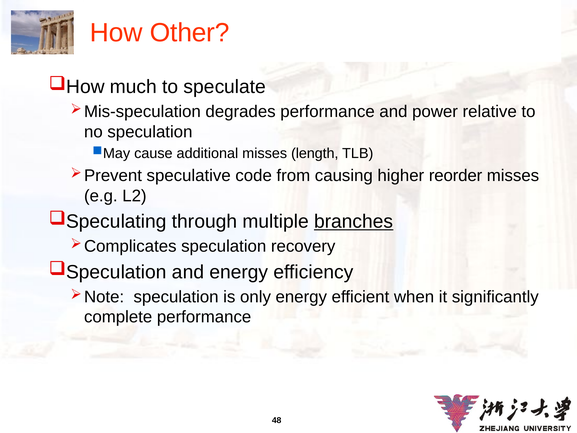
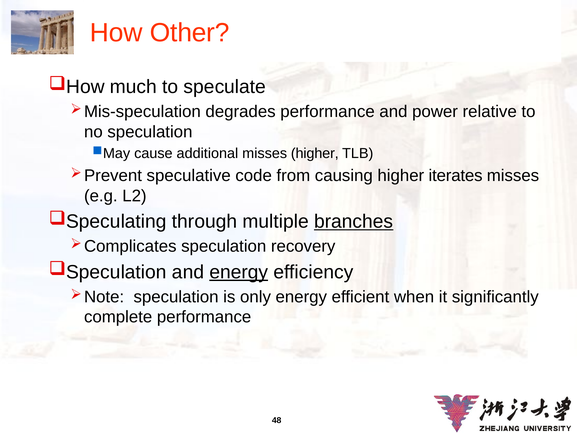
misses length: length -> higher (315, 153)
reorder: reorder -> iterates (456, 176)
energy underline: none -> present (239, 272)
